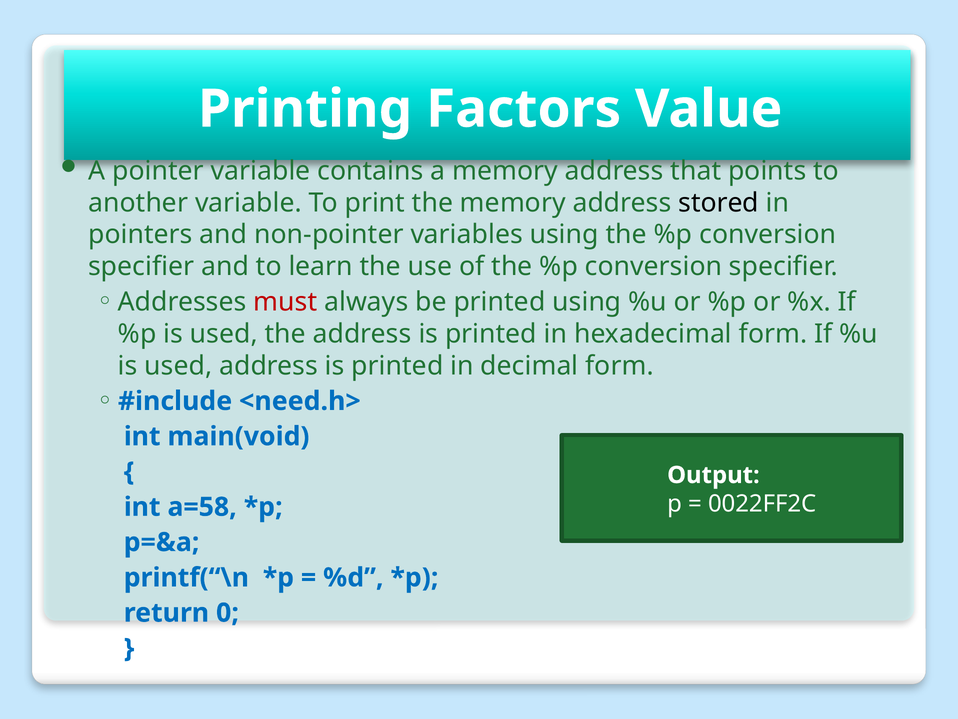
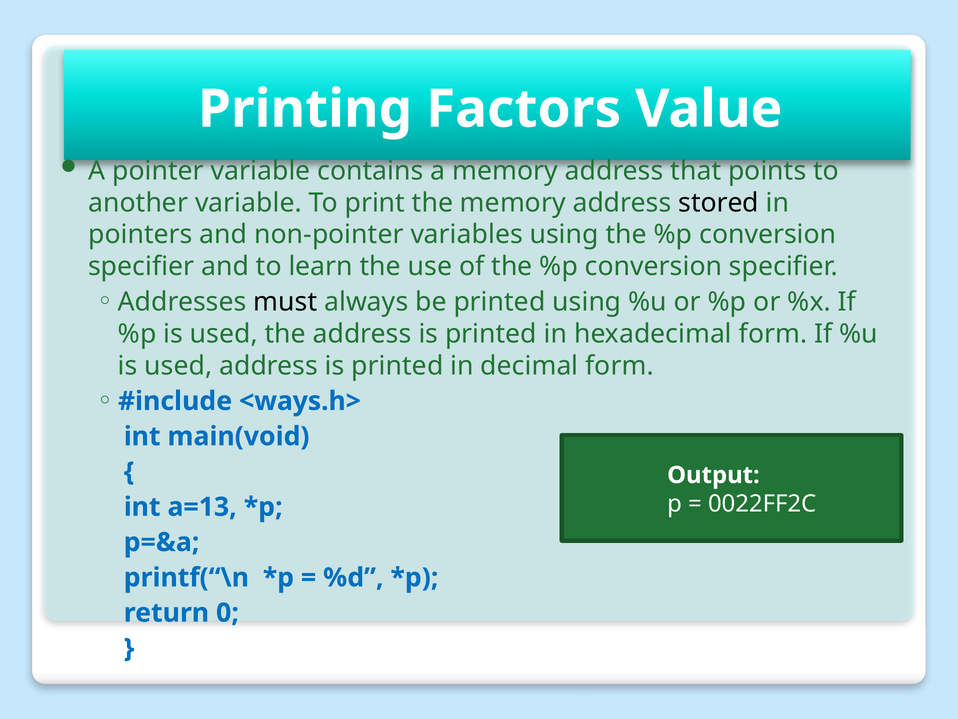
must colour: red -> black (285, 302)
<need.h>: <need.h> -> <ways.h> (300, 401)
a=58: a=58 -> a=13 (202, 507)
